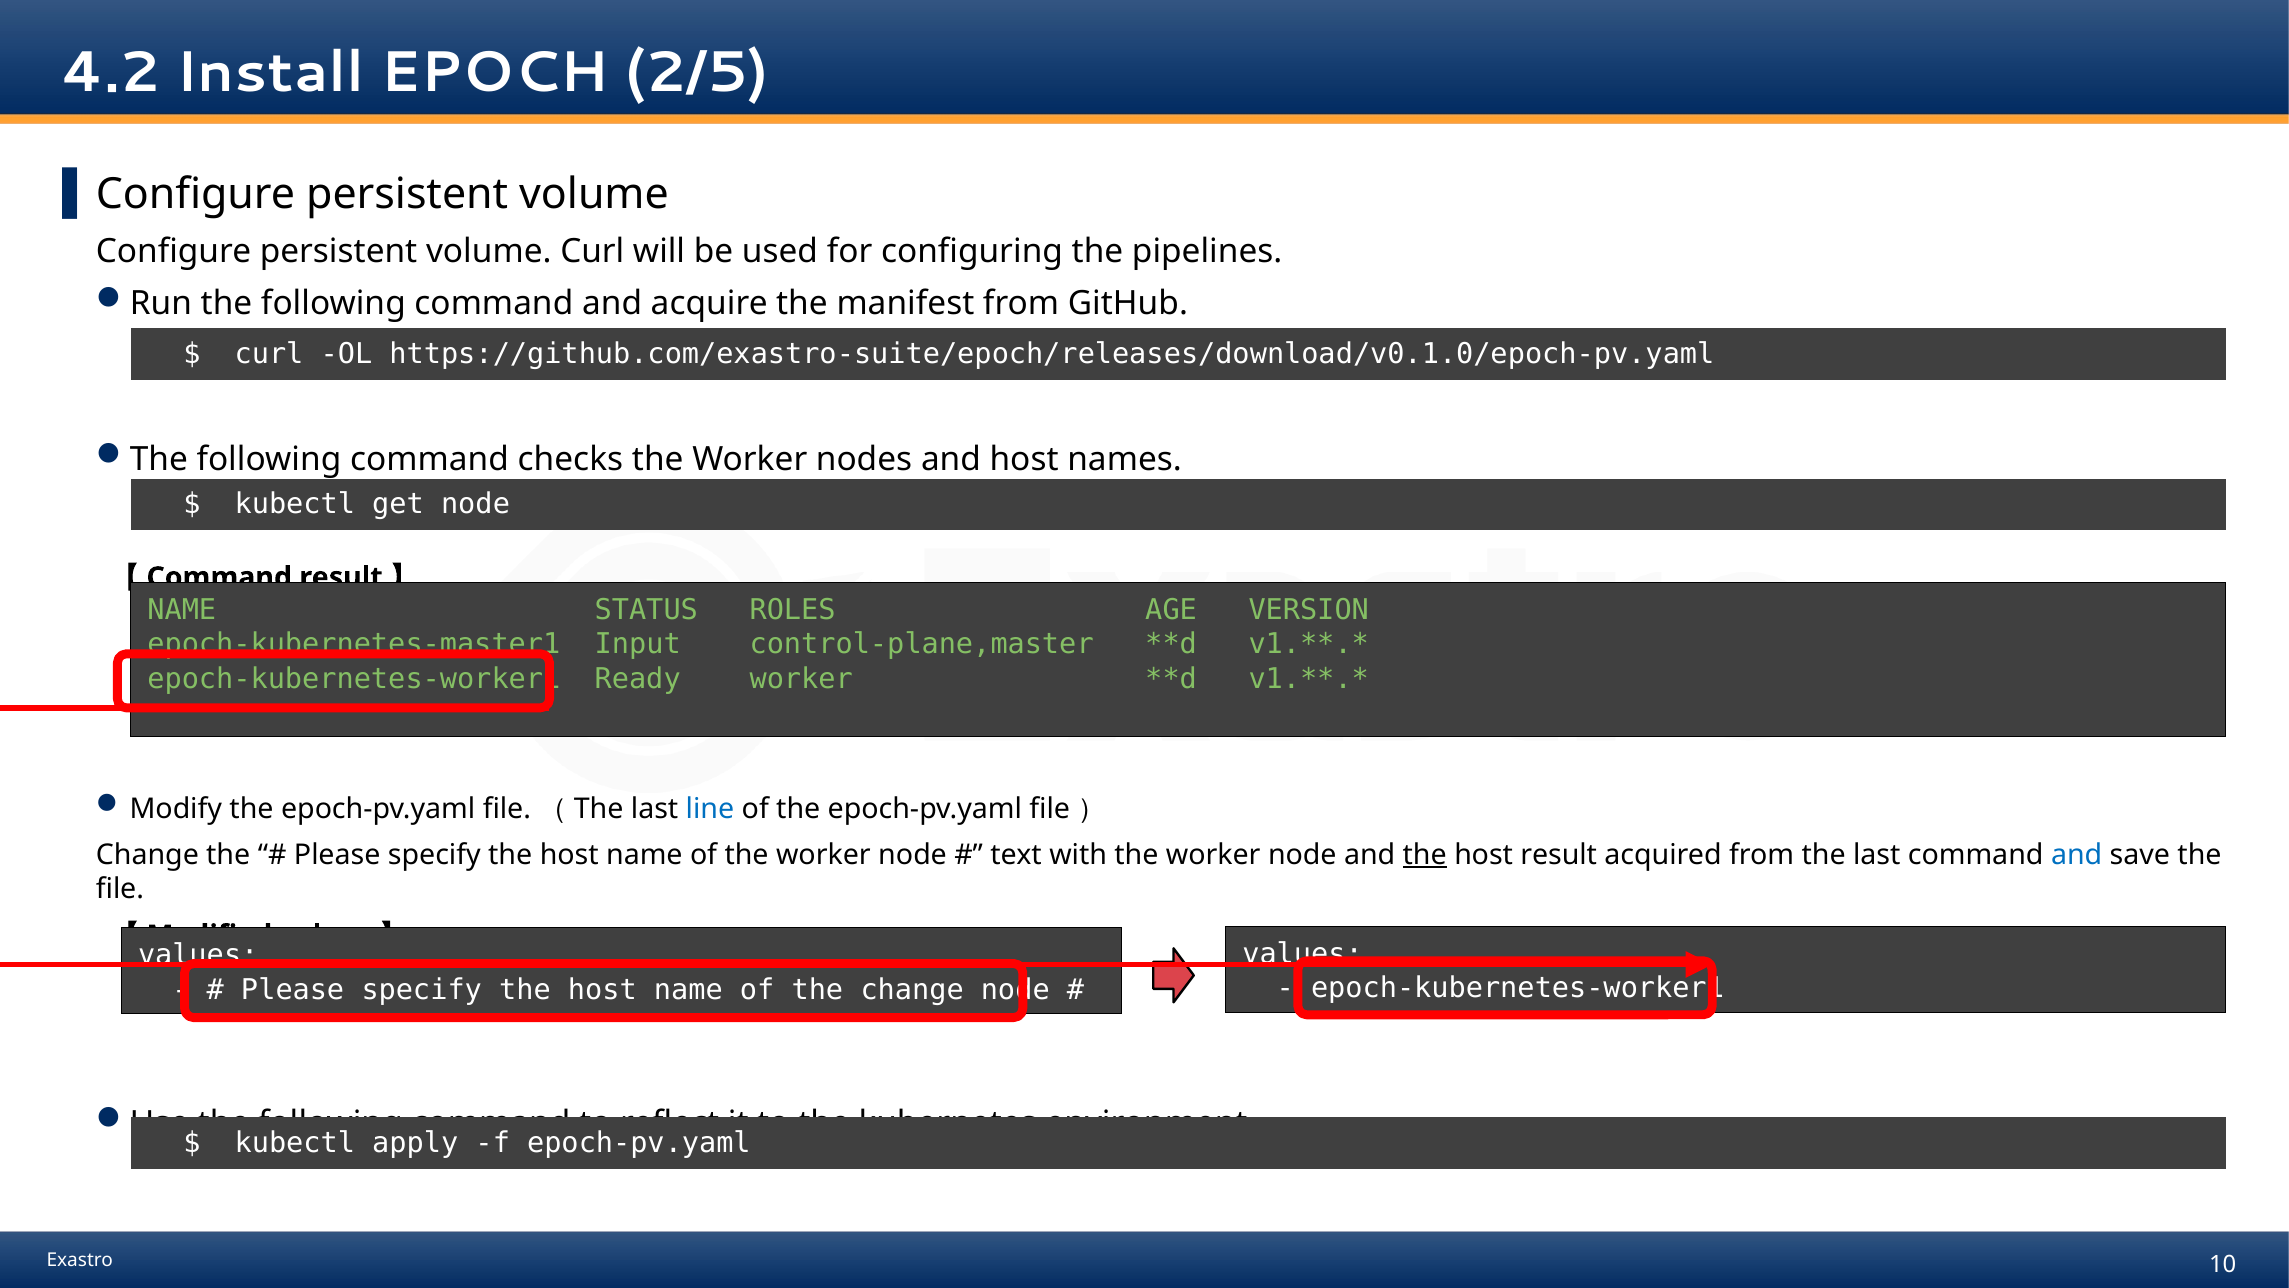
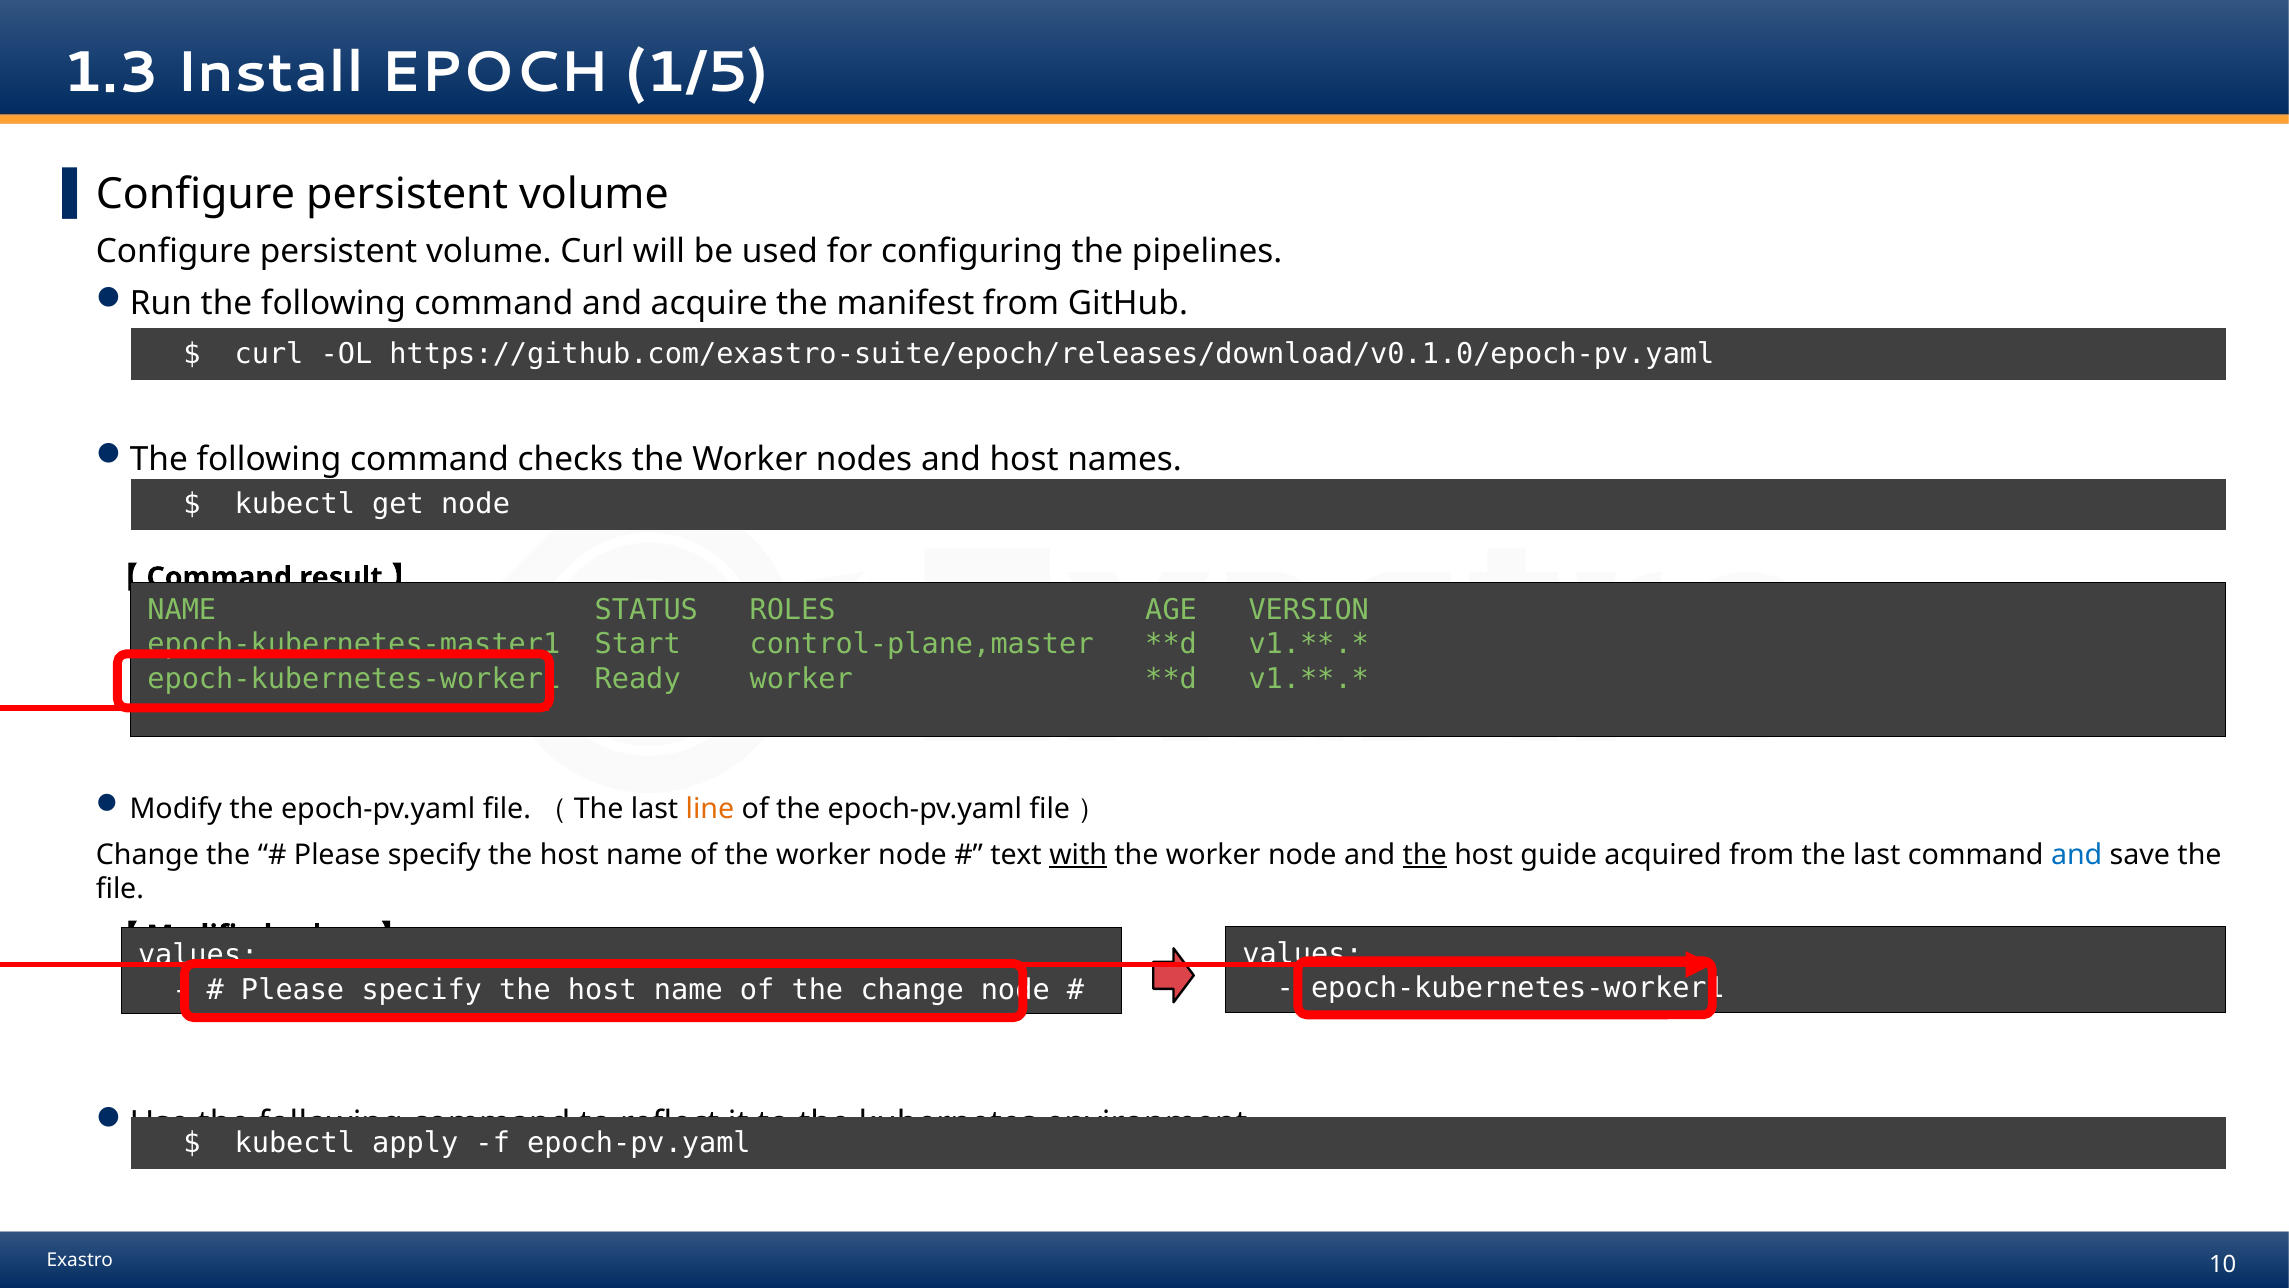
4.2: 4.2 -> 1.3 (111, 73)
2/5: 2/5 -> 1/5 (697, 73)
Input: Input -> Start (638, 644)
line colour: blue -> orange (710, 808)
with underline: none -> present (1078, 855)
host result: result -> guide (1559, 855)
